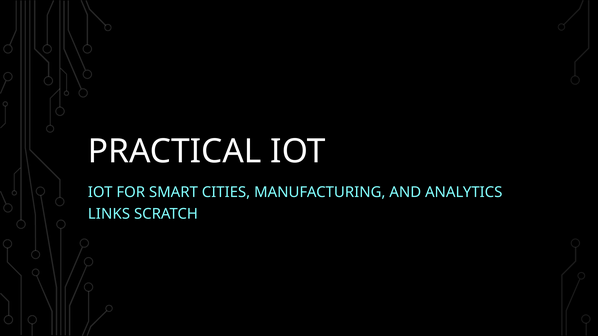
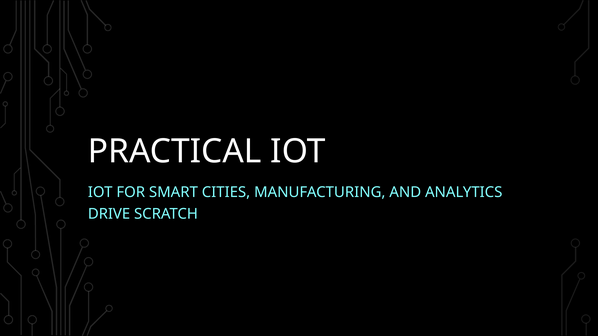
LINKS: LINKS -> DRIVE (109, 214)
